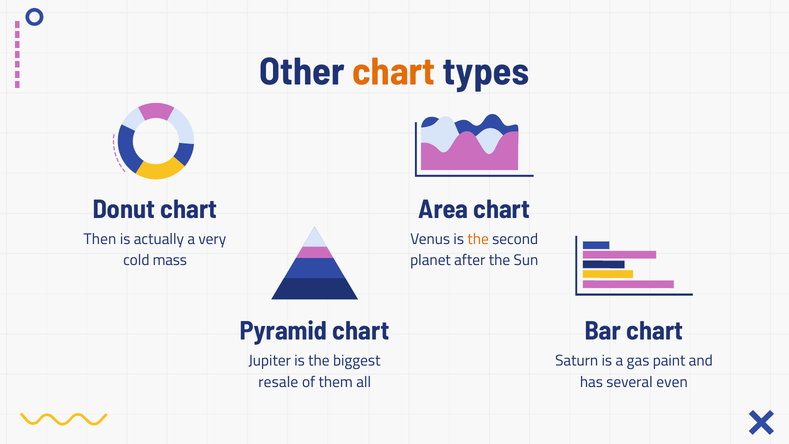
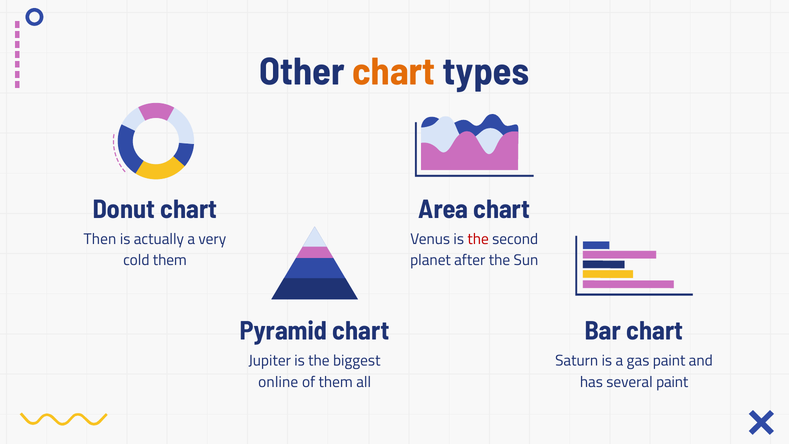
the colour: orange -> red (478, 239)
cold mass: mass -> them (170, 260)
resale: resale -> online (278, 382)
several even: even -> paint (672, 382)
